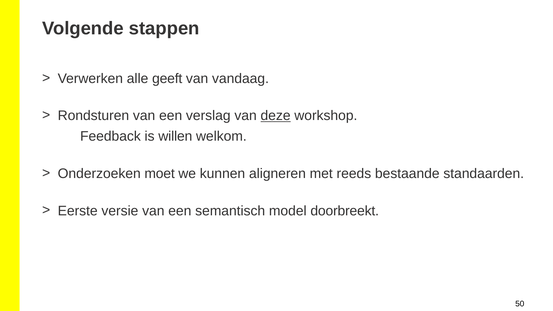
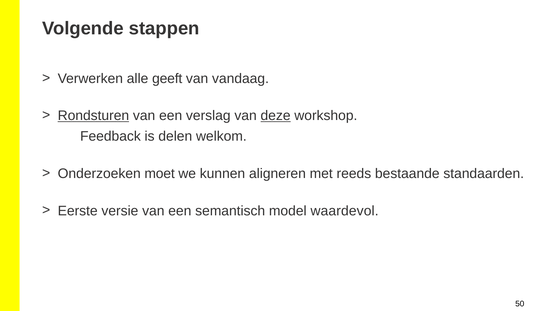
Rondsturen underline: none -> present (93, 116)
willen: willen -> delen (175, 136)
doorbreekt: doorbreekt -> waardevol (345, 211)
